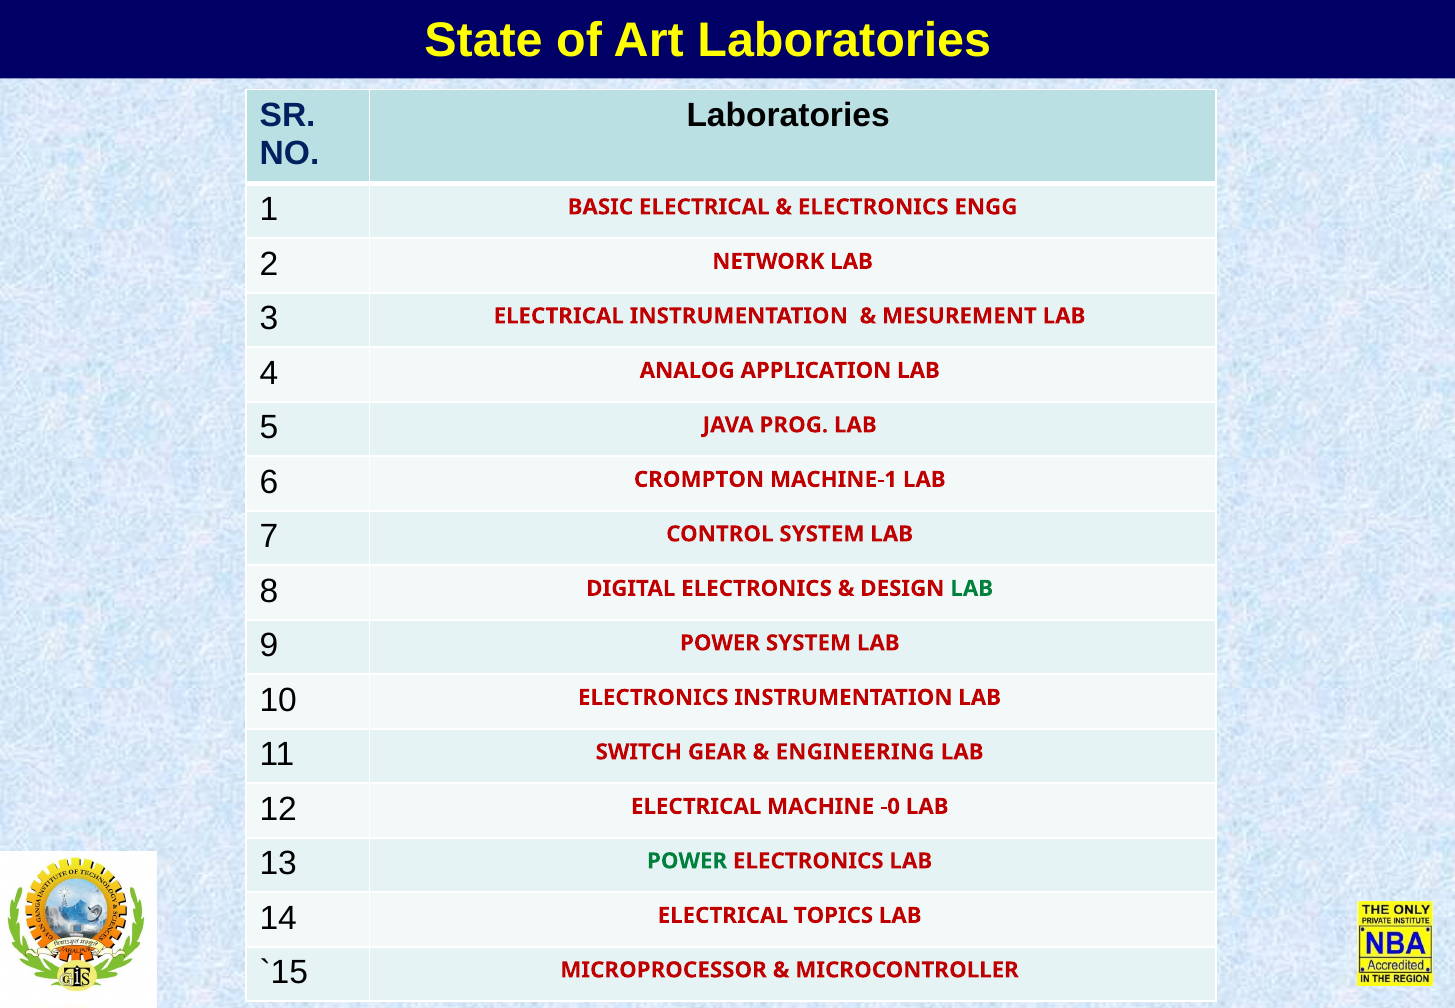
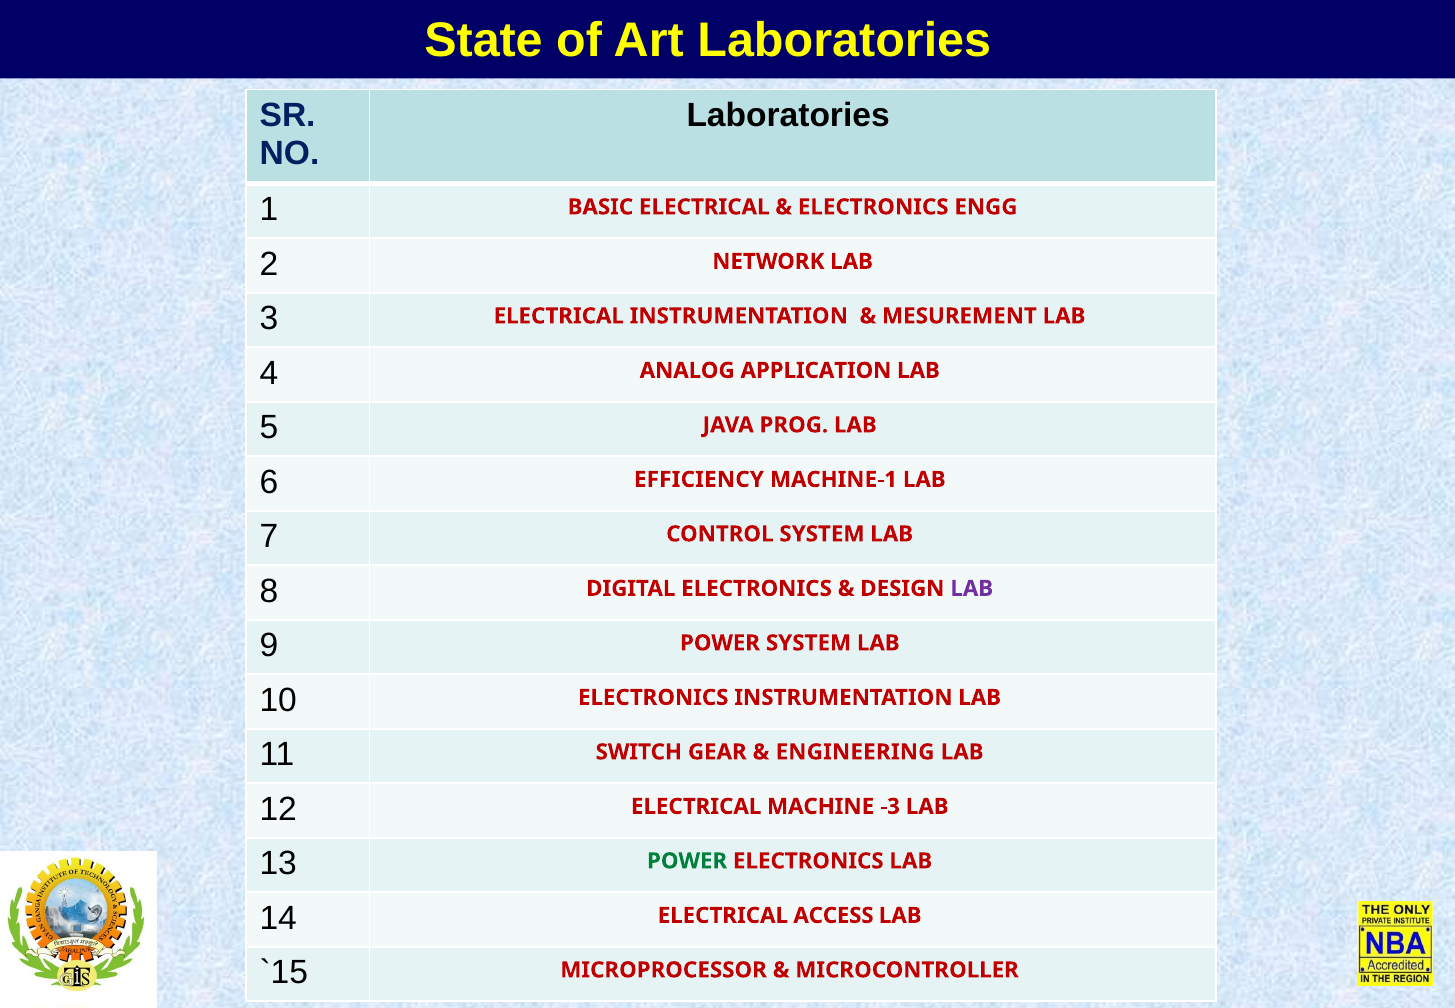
CROMPTON: CROMPTON -> EFFICIENCY (699, 479)
LAB colour: green -> purple (972, 588)
-0: -0 -> -3 (890, 806)
TOPICS: TOPICS -> ACCESS (834, 915)
